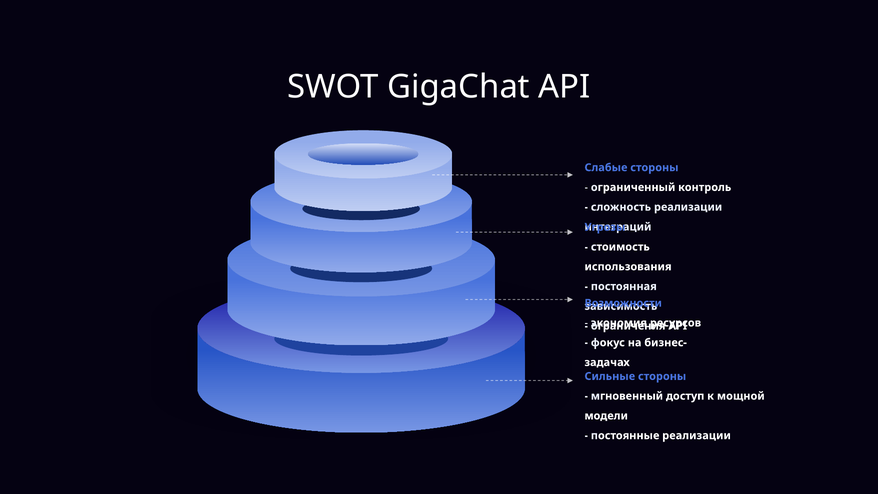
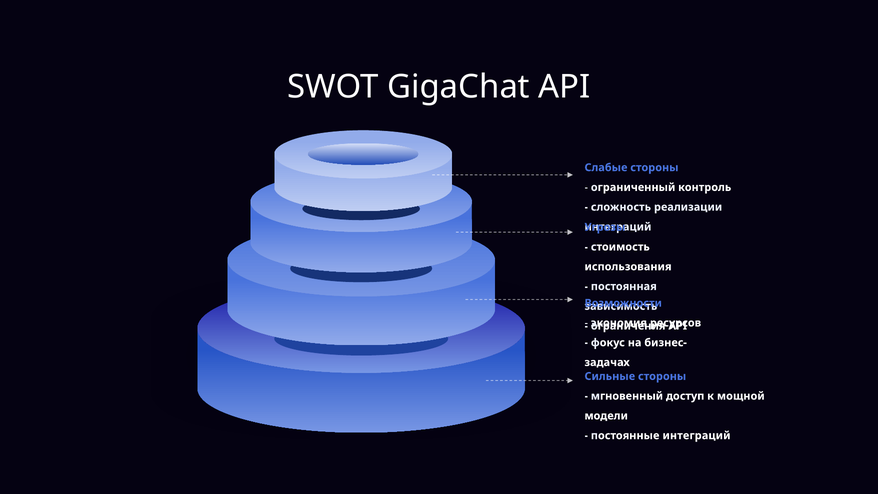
постоянные реализации: реализации -> интеграций (696, 435)
